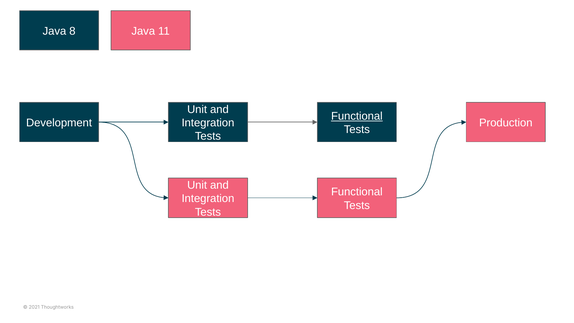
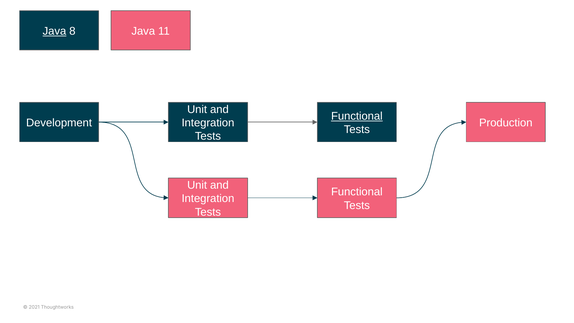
Java underline: none -> present (54, 31)
